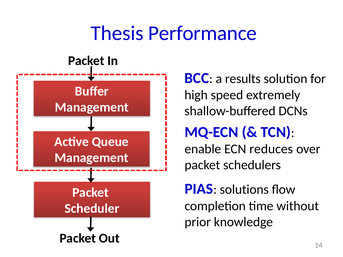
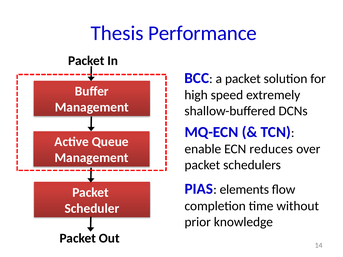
a results: results -> packet (243, 79)
solutions: solutions -> elements (244, 190)
